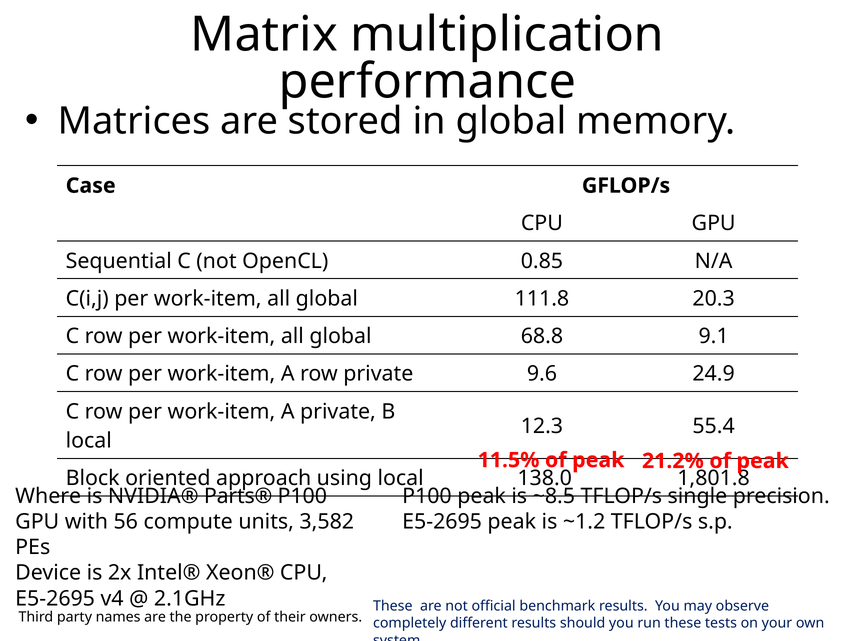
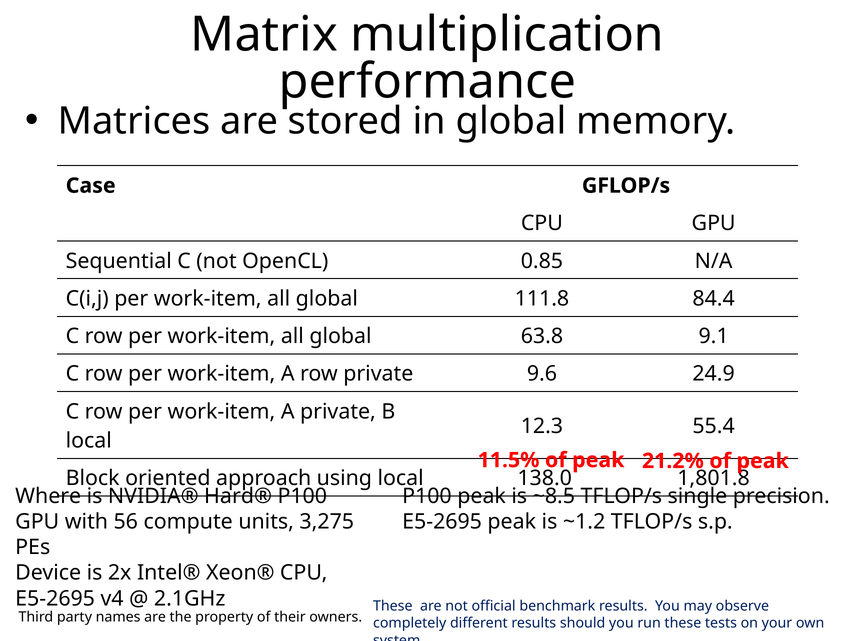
20.3: 20.3 -> 84.4 (714, 299)
68.8: 68.8 -> 63.8 (542, 336)
Parts®: Parts® -> Hard® (238, 496)
3,582: 3,582 -> 3,275 (327, 522)
